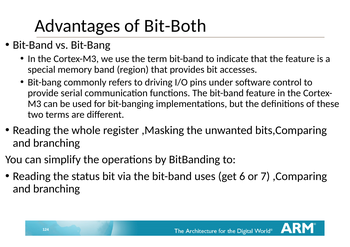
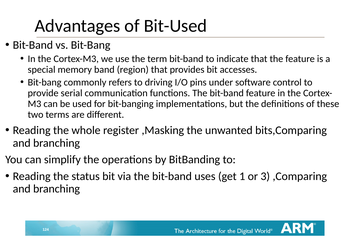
Bit-Both: Bit-Both -> Bit-Used (175, 26)
6: 6 -> 1 (242, 177)
7: 7 -> 3 (265, 177)
